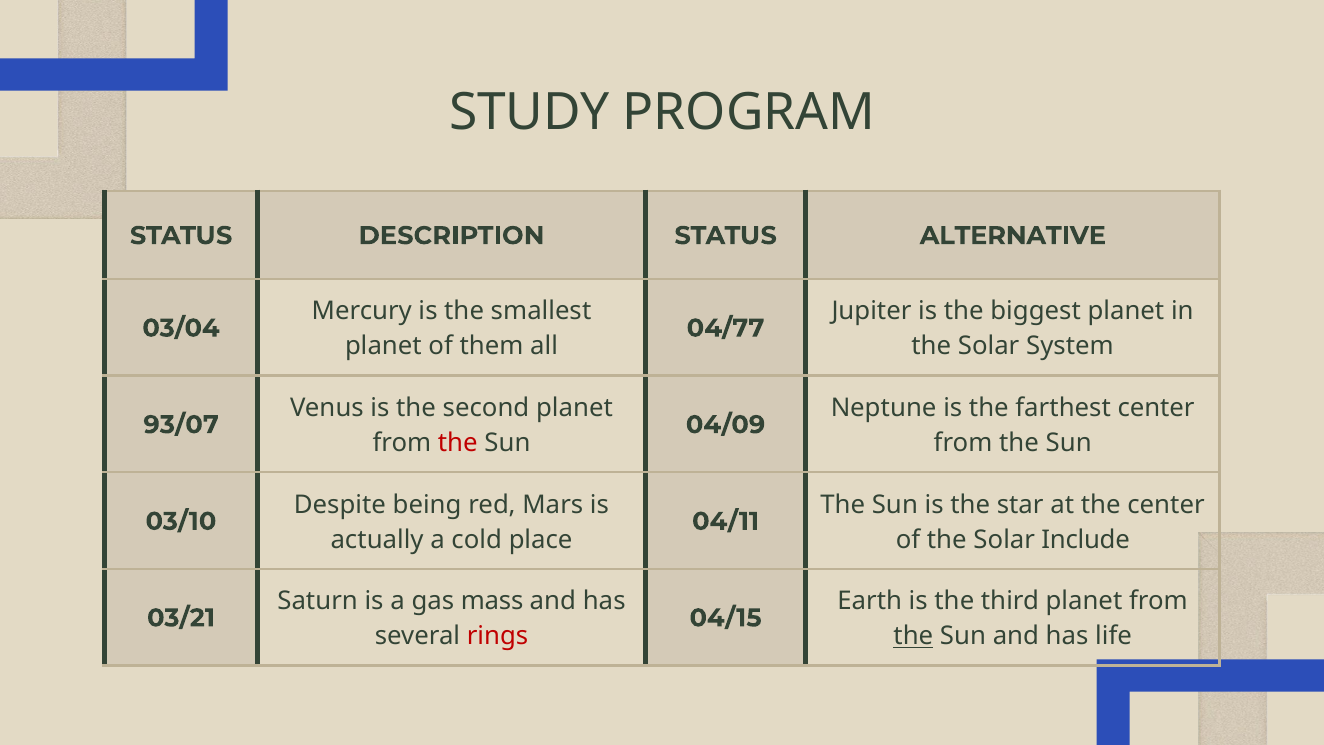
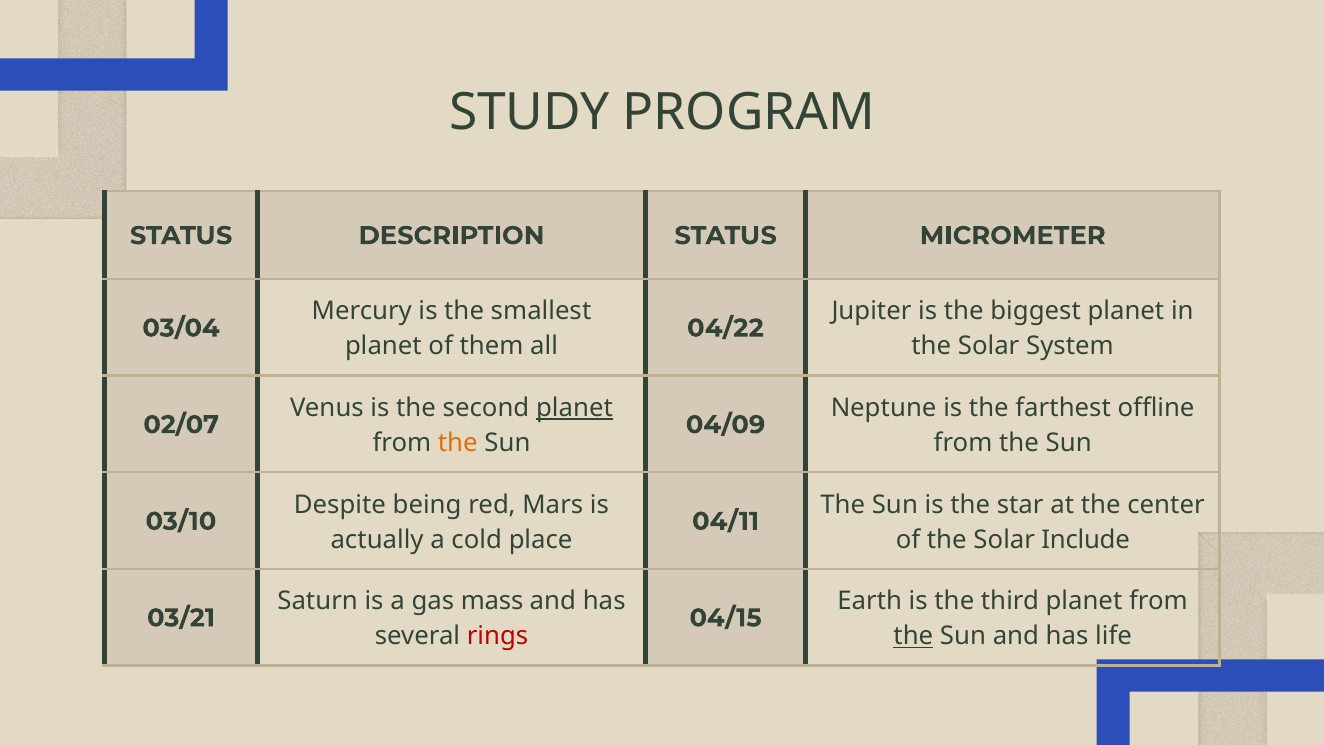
ALTERNATIVE: ALTERNATIVE -> MICROMETER (1013, 236)
04/77: 04/77 -> 04/22 (725, 328)
planet underline: none -> present (574, 408)
farthest center: center -> offline (1156, 408)
93/07: 93/07 -> 02/07 (181, 425)
the colour: red -> orange (458, 443)
